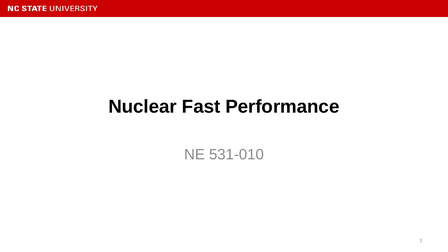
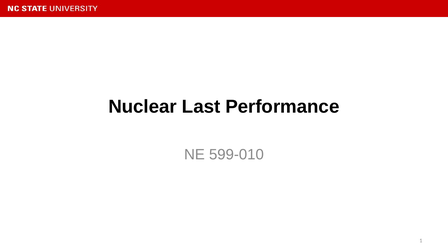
Fast: Fast -> Last (201, 107)
531-010: 531-010 -> 599-010 (236, 154)
